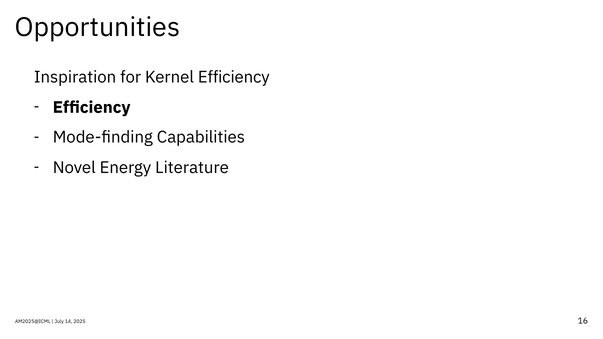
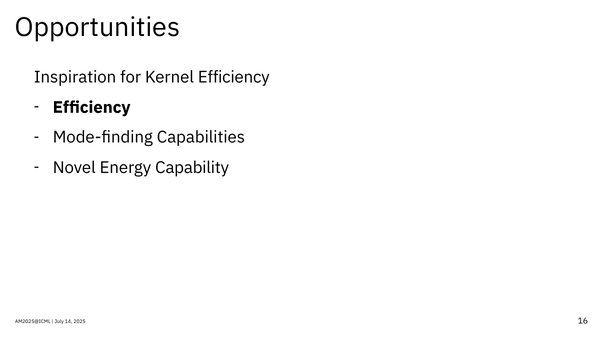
Literature: Literature -> Capability (192, 168)
